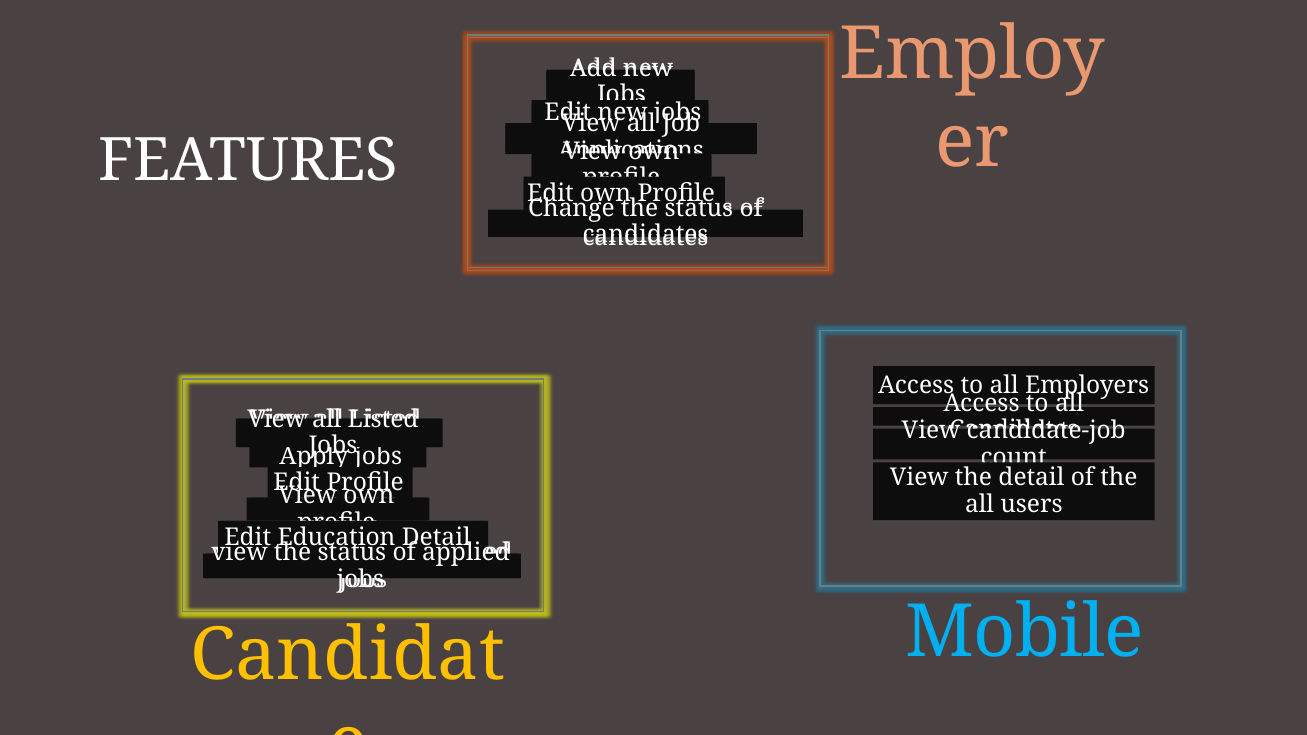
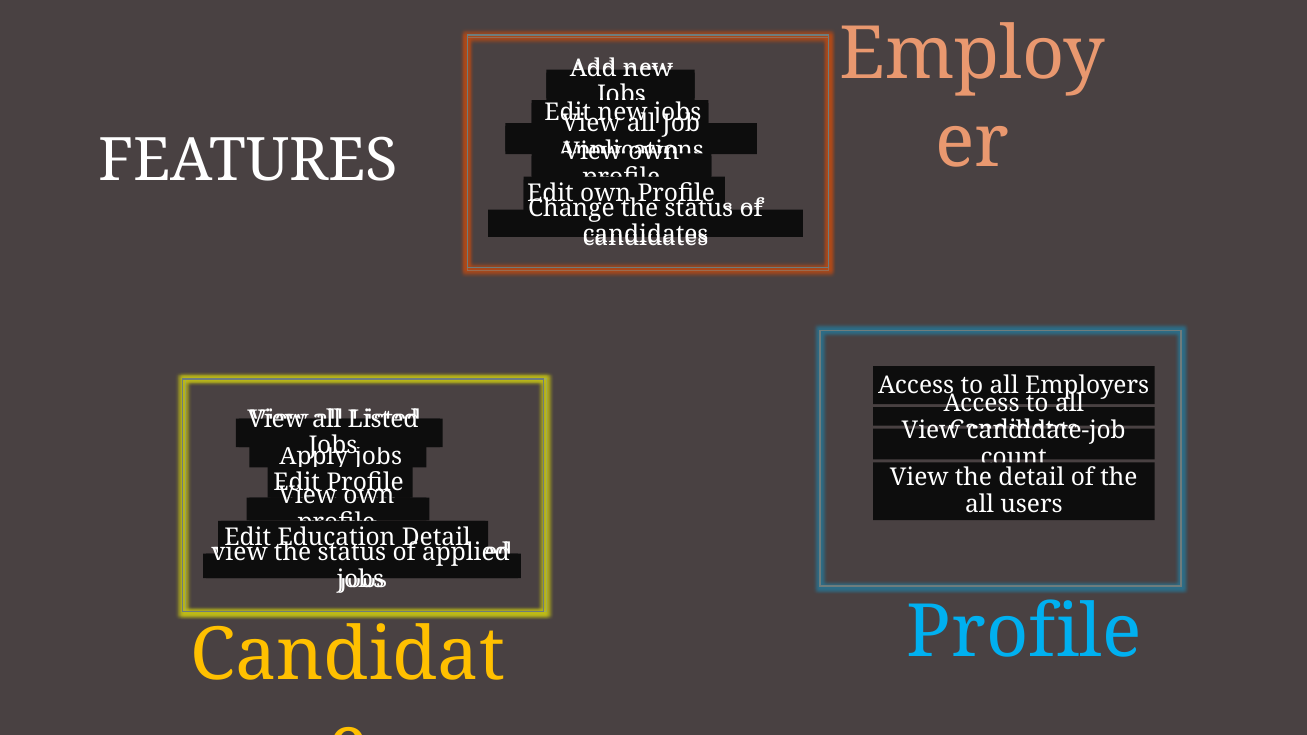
Mobile: Mobile -> Profile (1024, 633)
